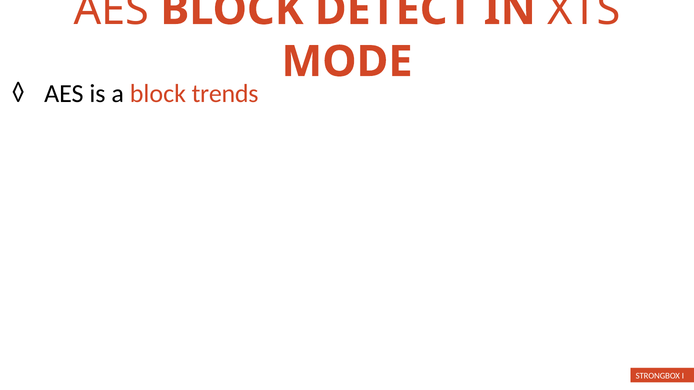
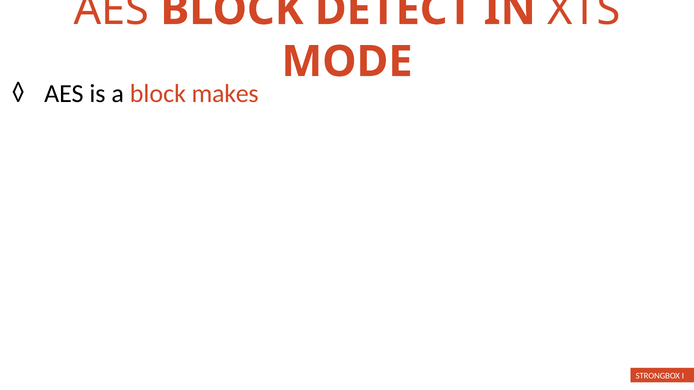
trends: trends -> makes (225, 94)
